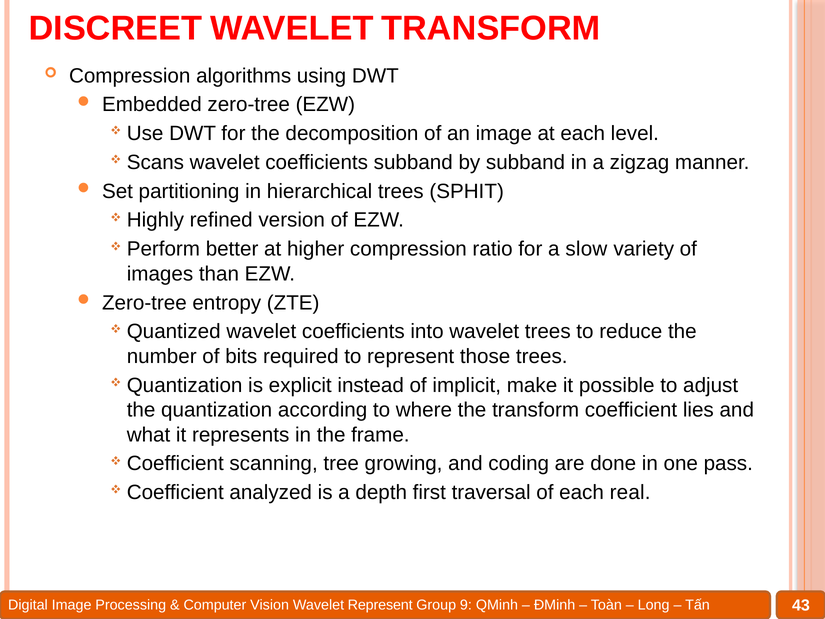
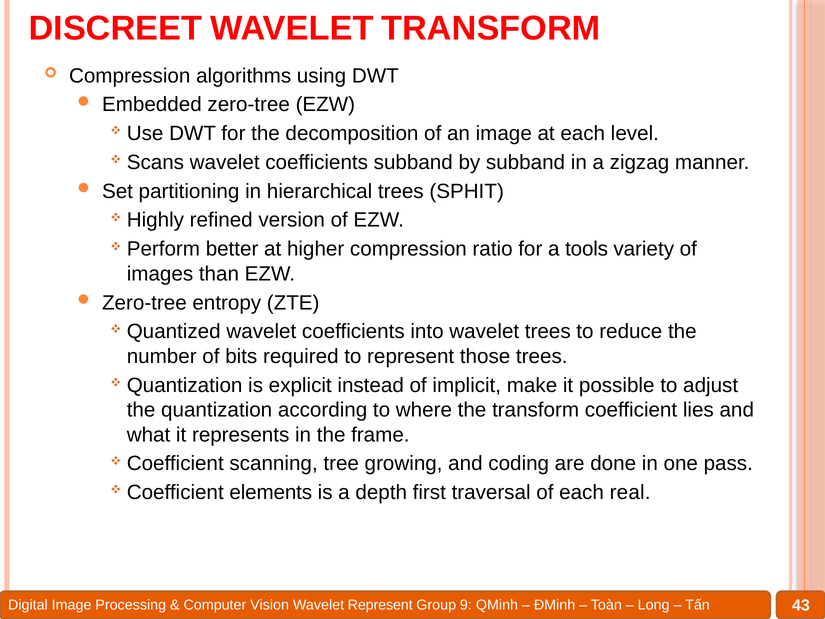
slow: slow -> tools (587, 249)
analyzed: analyzed -> elements (271, 492)
